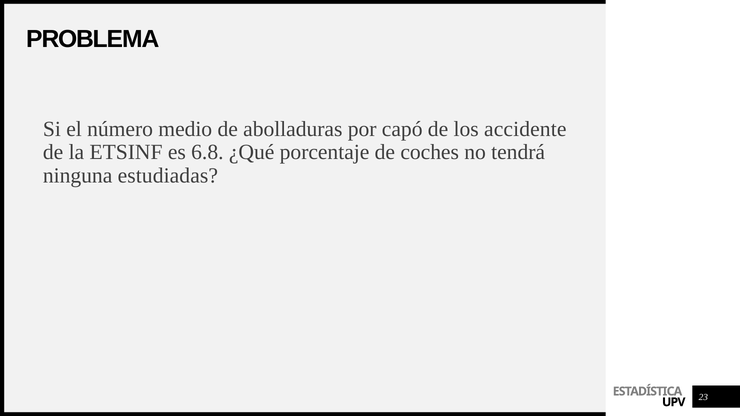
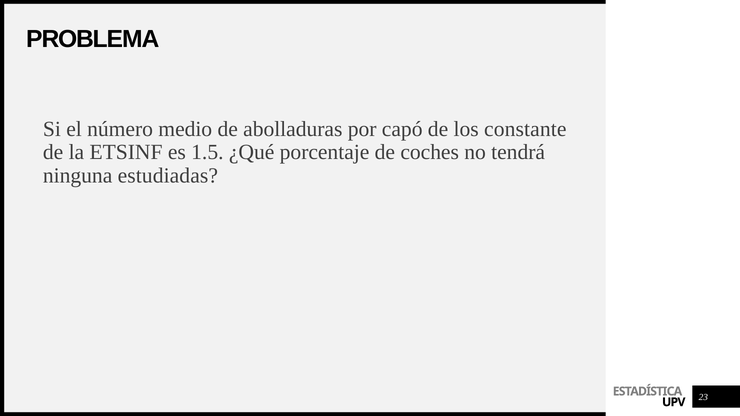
accidente: accidente -> constante (525, 129)
6.8: 6.8 -> 1.5 (207, 152)
